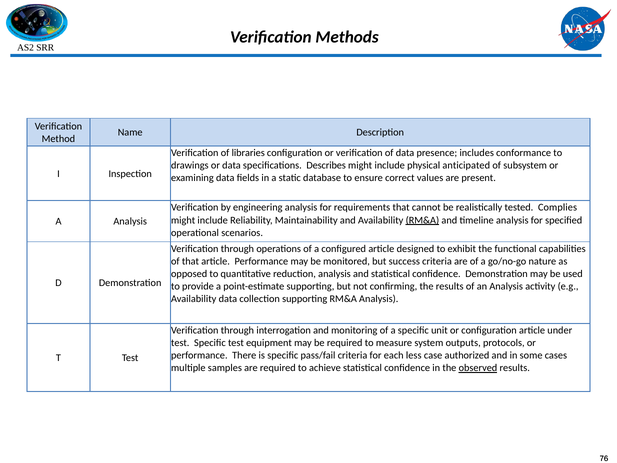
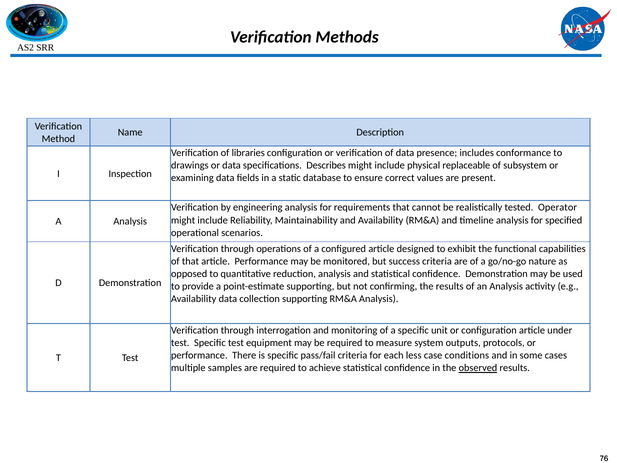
anticipated: anticipated -> replaceable (466, 165)
Complies: Complies -> Operator (558, 207)
RM&A underline: present -> none (422, 220)
authorized: authorized -> conditions (467, 355)
